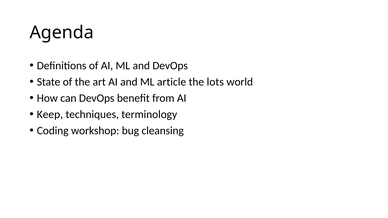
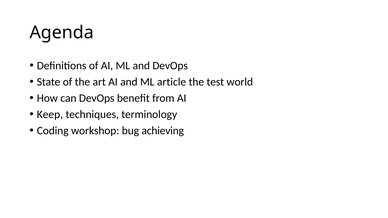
lots: lots -> test (215, 82)
cleansing: cleansing -> achieving (163, 131)
